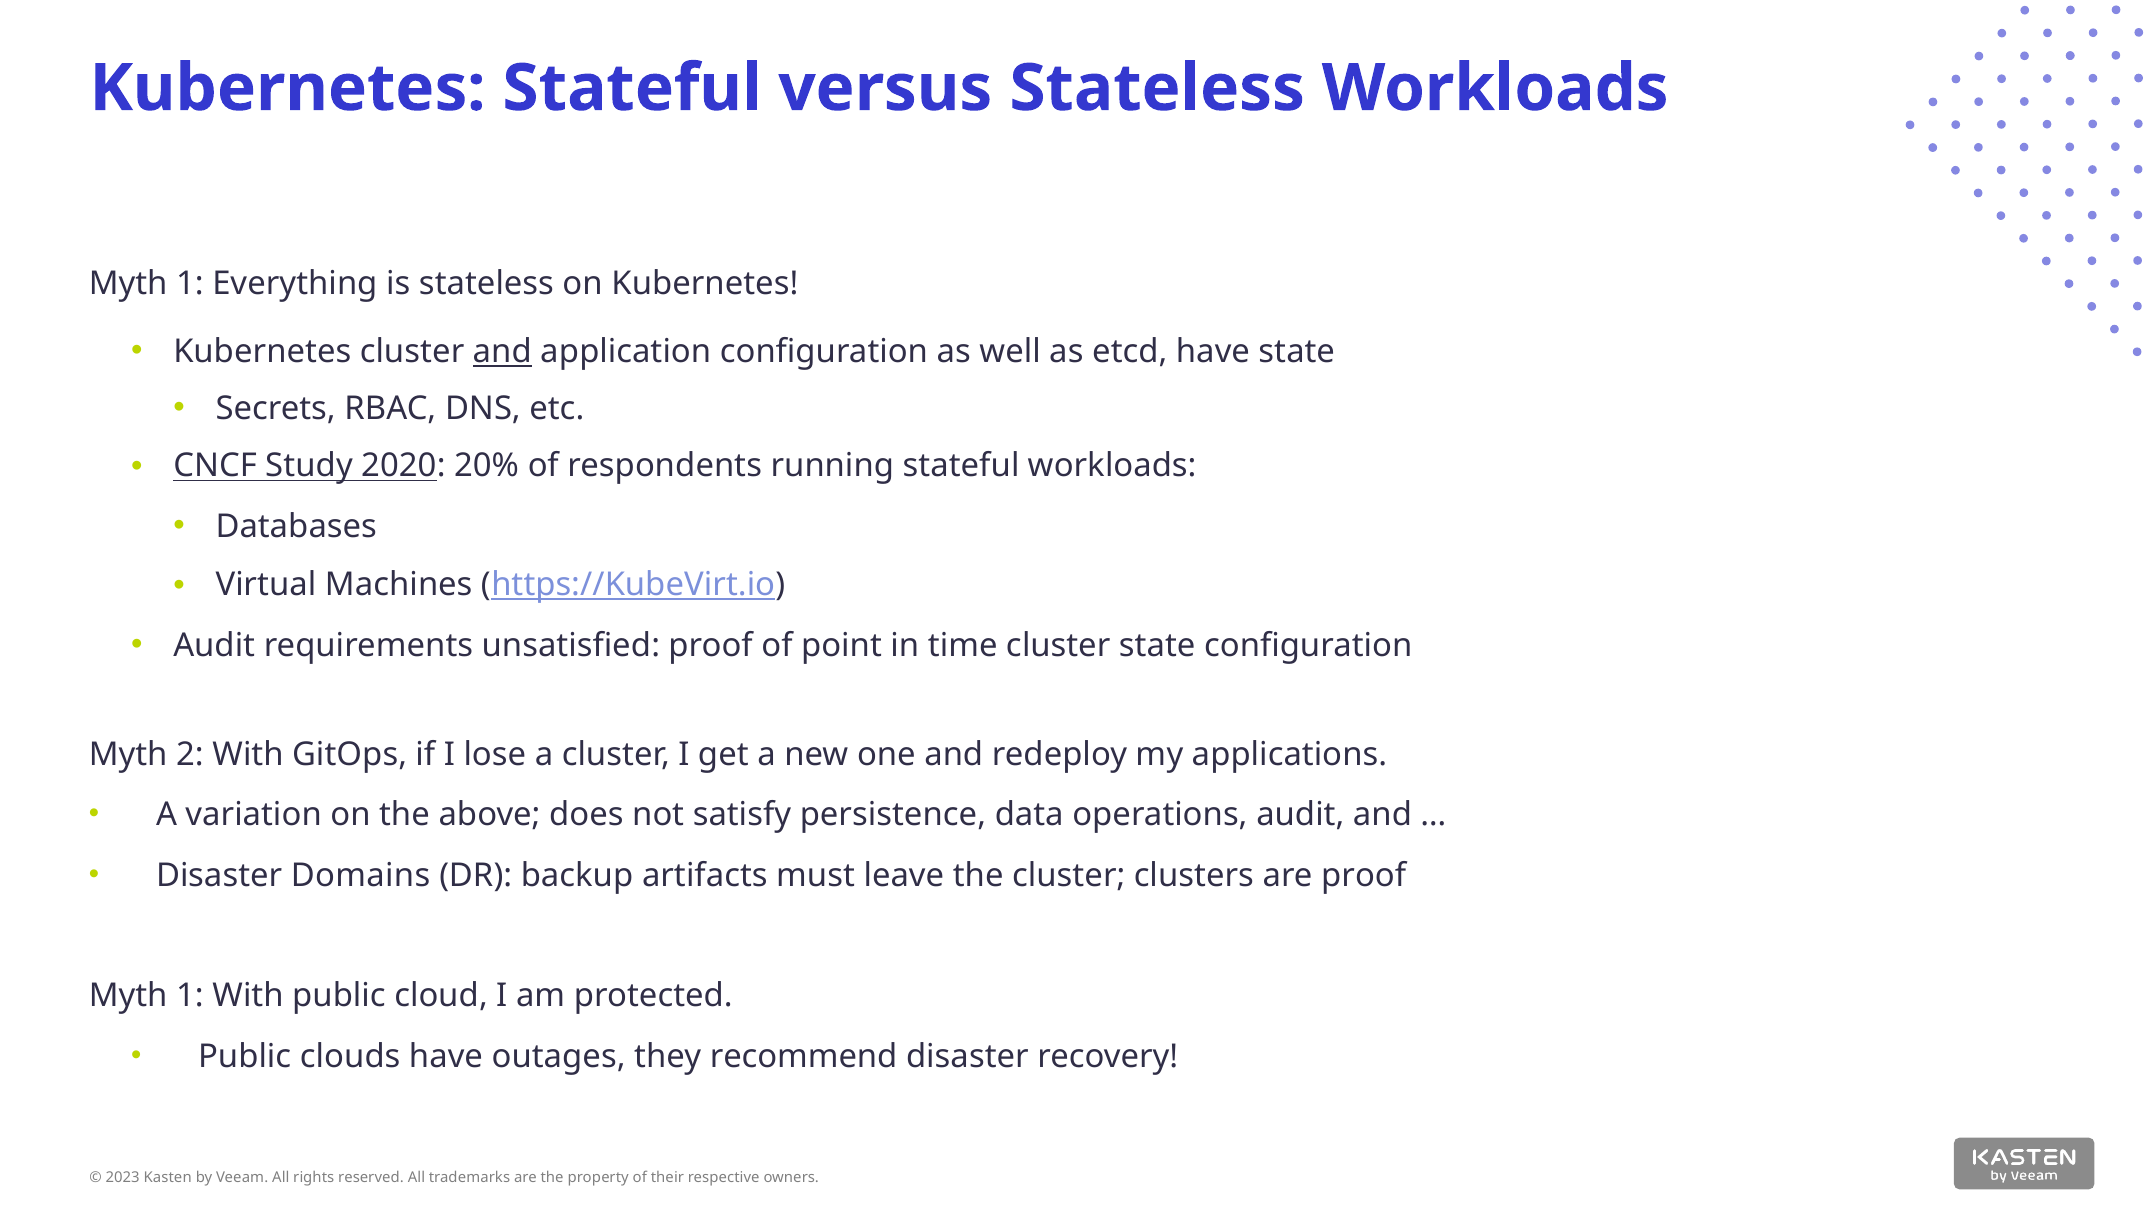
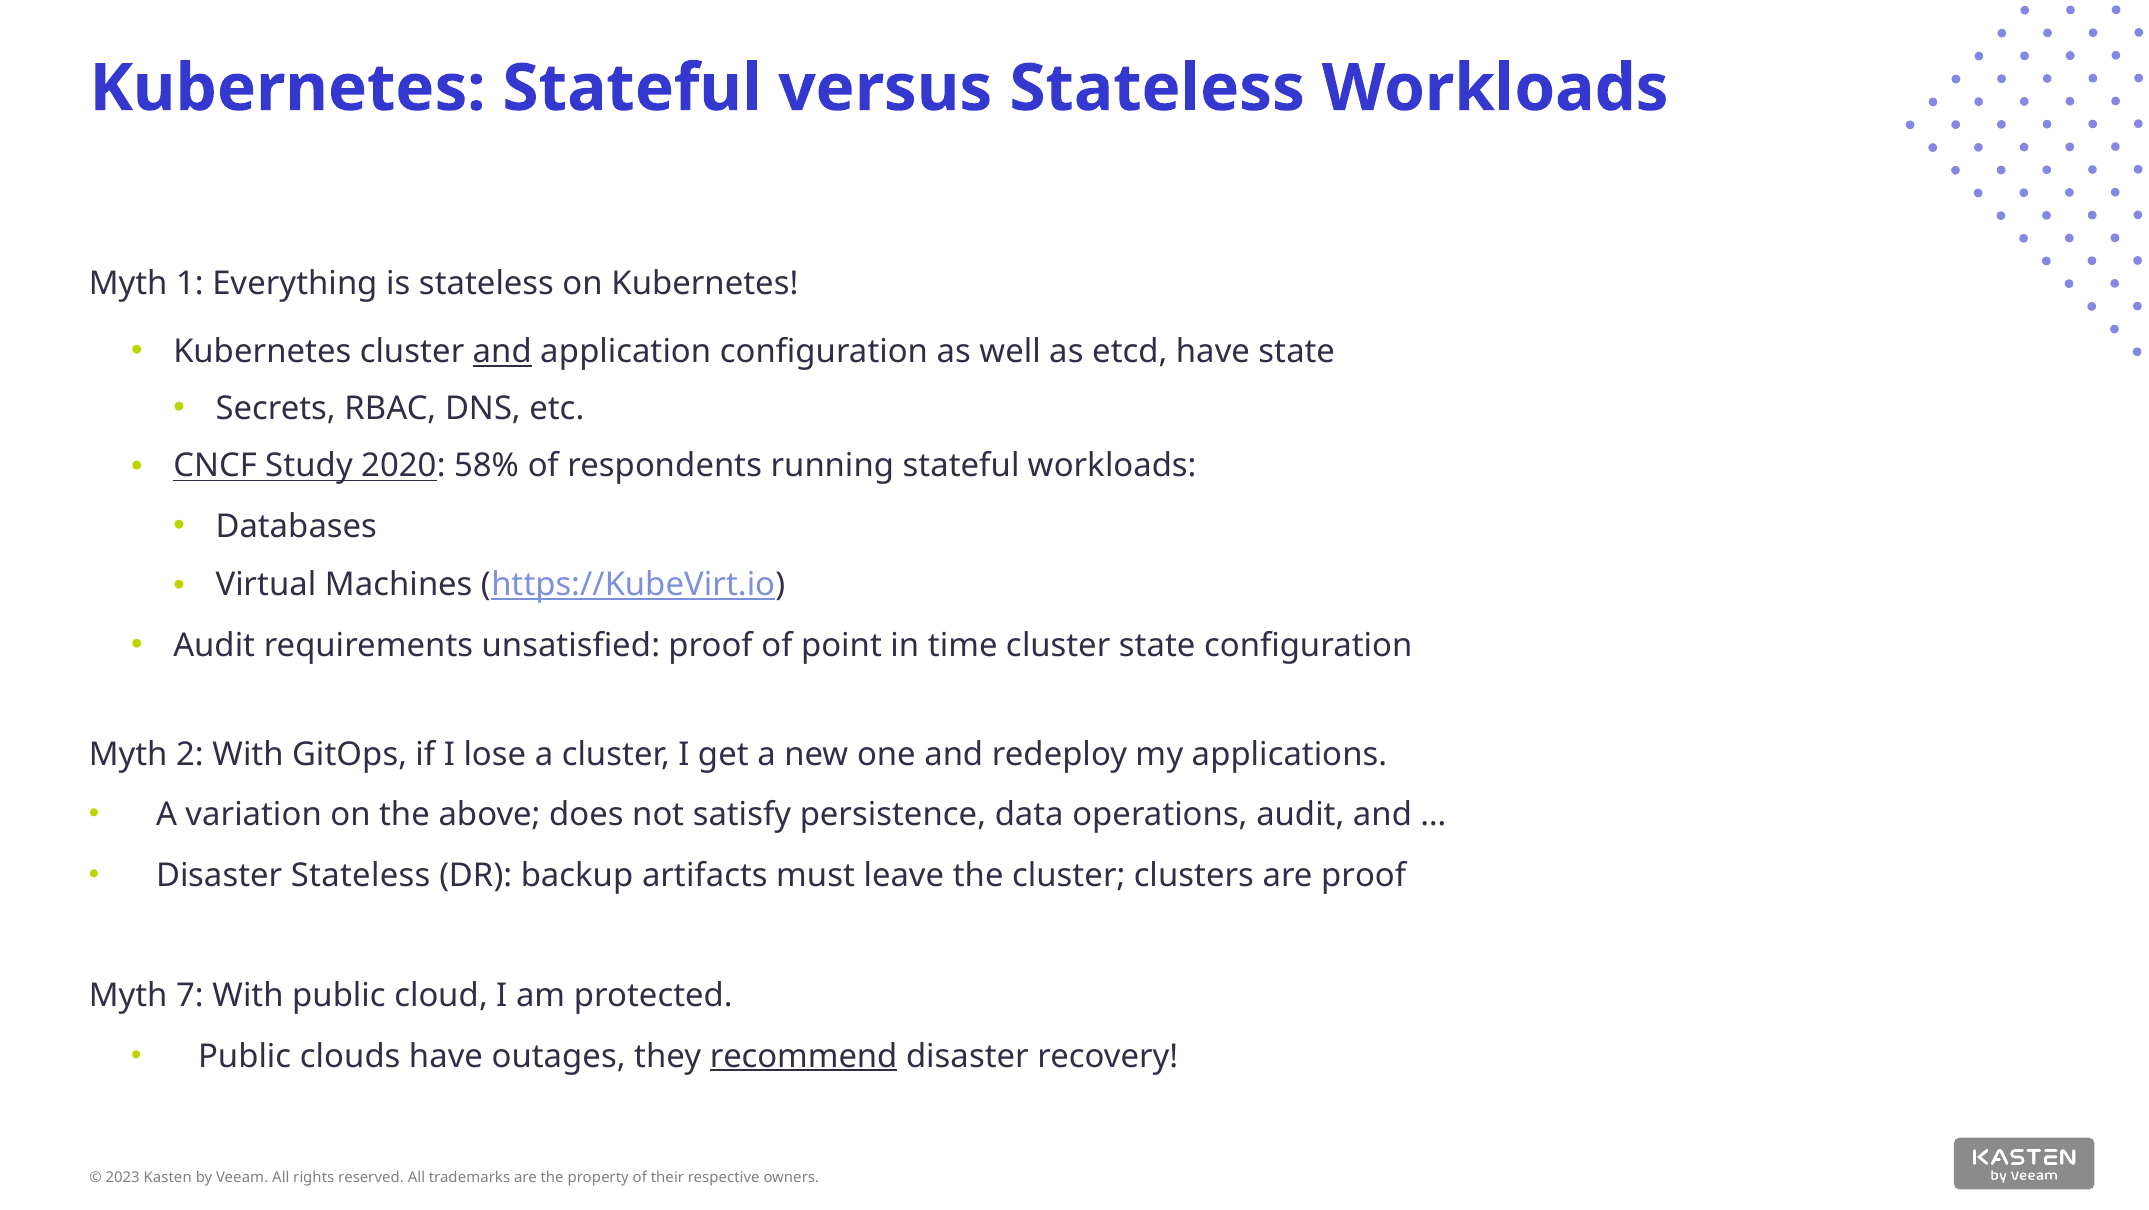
20%: 20% -> 58% (487, 466)
Disaster Domains: Domains -> Stateless (361, 875)
1: 1 -> 7 (190, 996)
recommend underline: none -> present (804, 1056)
